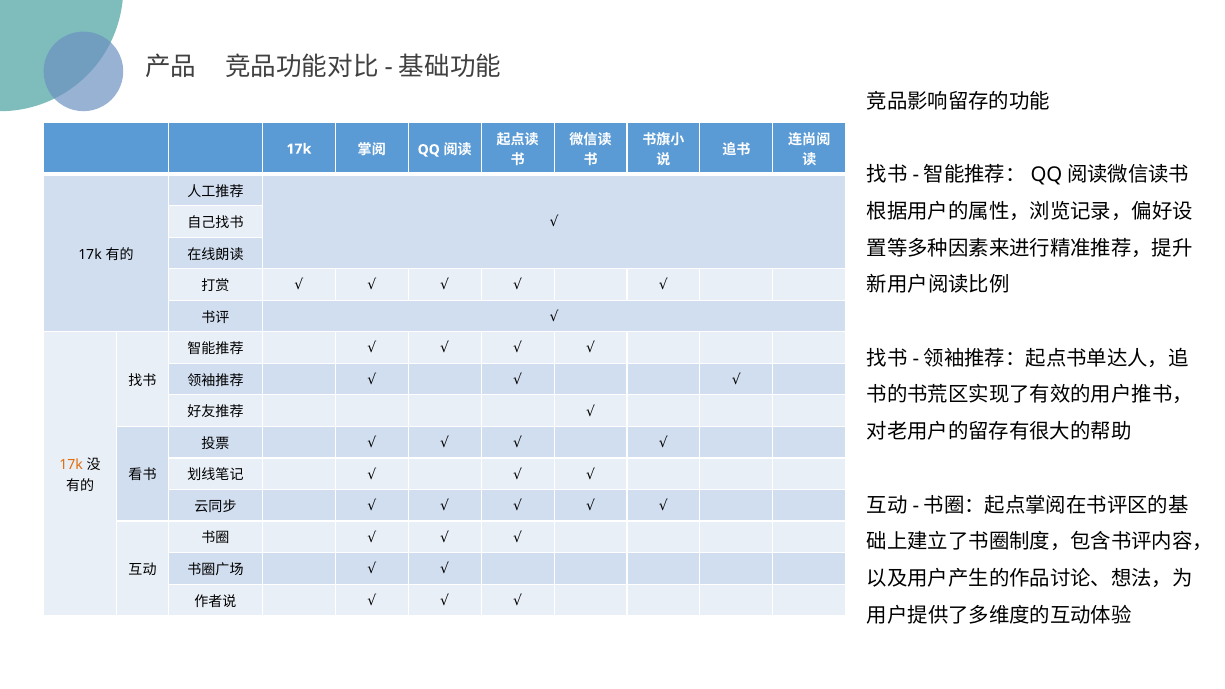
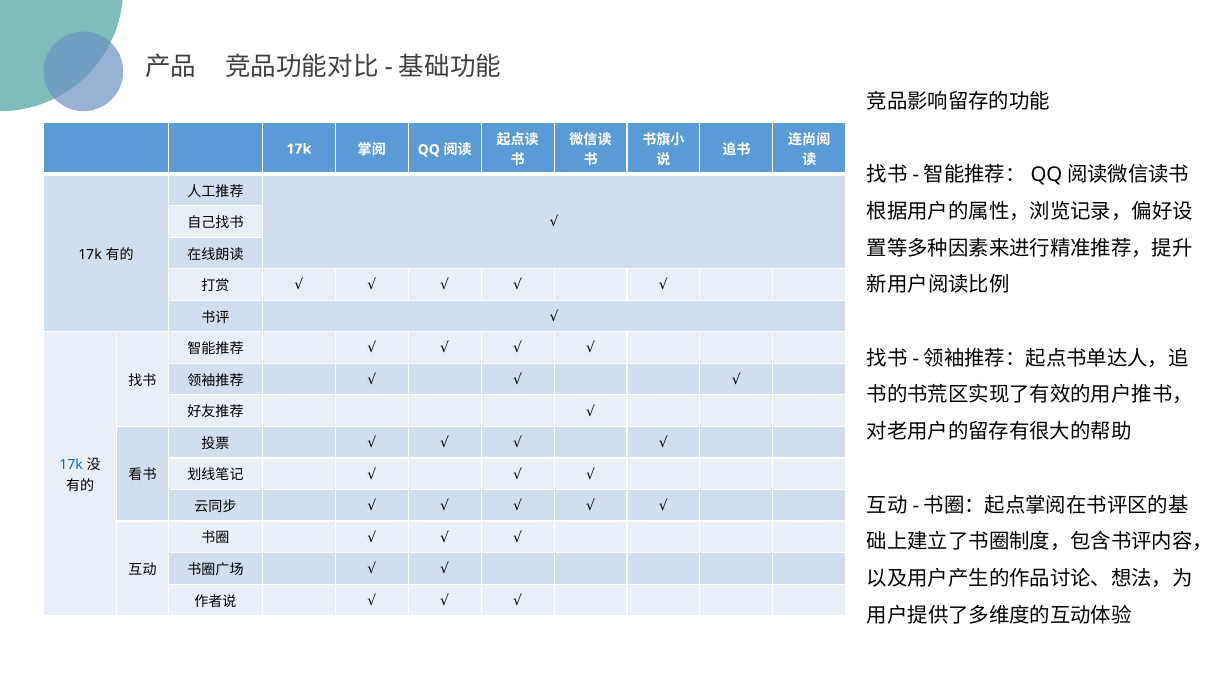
17k colour: orange -> blue (71, 465)
